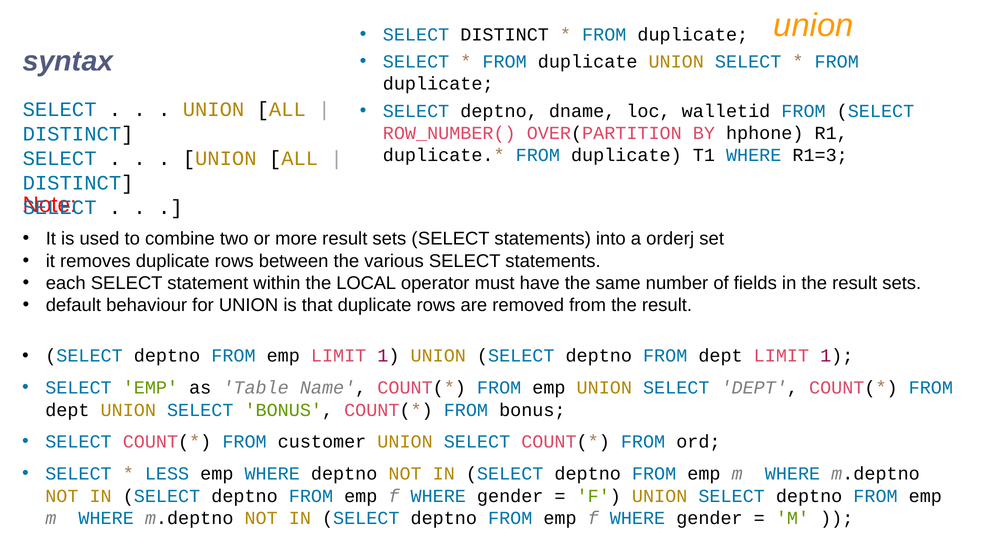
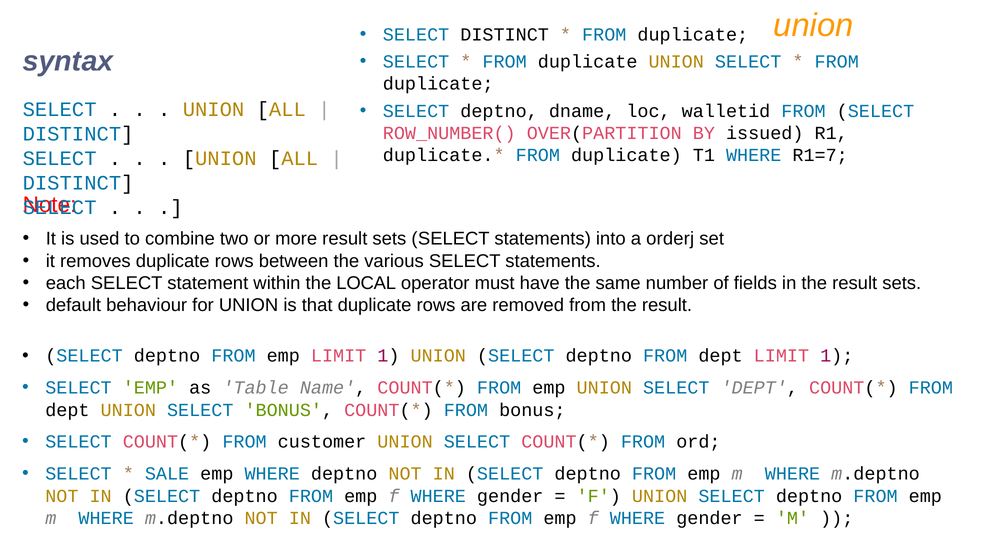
hphone: hphone -> issued (765, 133)
R1=3: R1=3 -> R1=7 (820, 155)
LESS: LESS -> SALE (167, 474)
